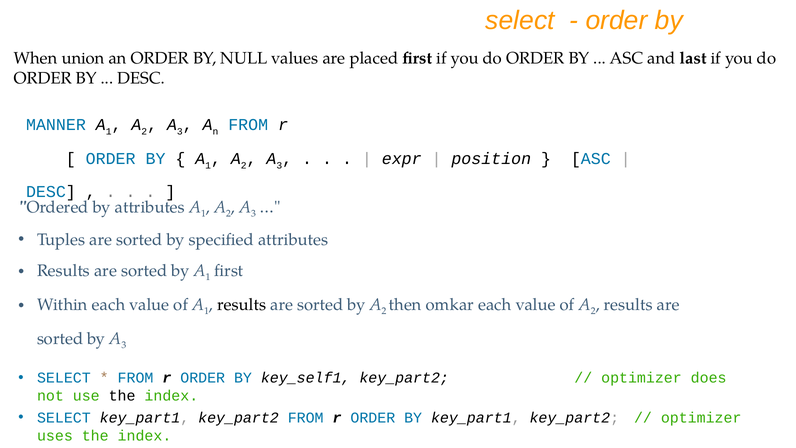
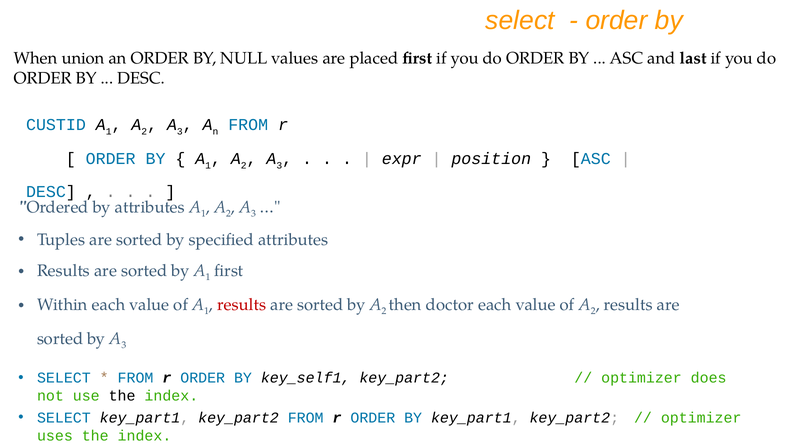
MANNER: MANNER -> CUSTID (56, 125)
results colour: black -> red (242, 305)
omkar: omkar -> doctor (450, 305)
